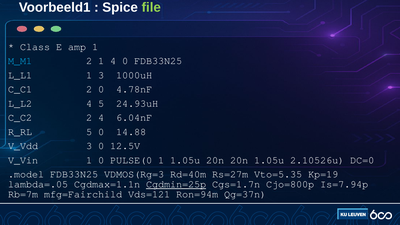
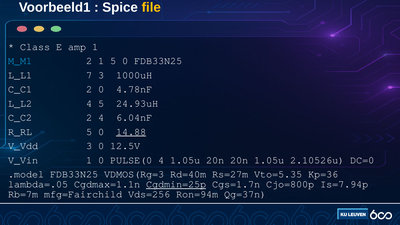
file colour: light green -> yellow (151, 7)
1 4: 4 -> 5 (113, 61)
L_L1 1: 1 -> 7 (89, 75)
14.88 underline: none -> present (131, 132)
PULSE(0 1: 1 -> 4 (161, 160)
Kp=19: Kp=19 -> Kp=36 (323, 174)
Vds=121: Vds=121 -> Vds=256 (149, 194)
